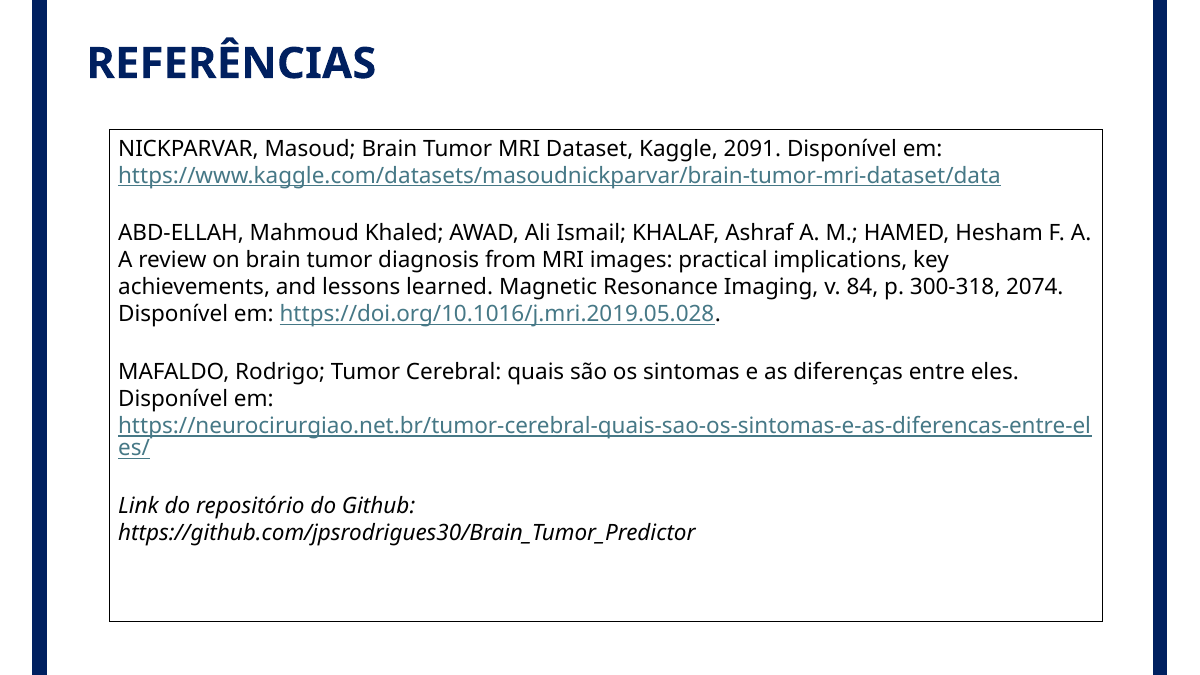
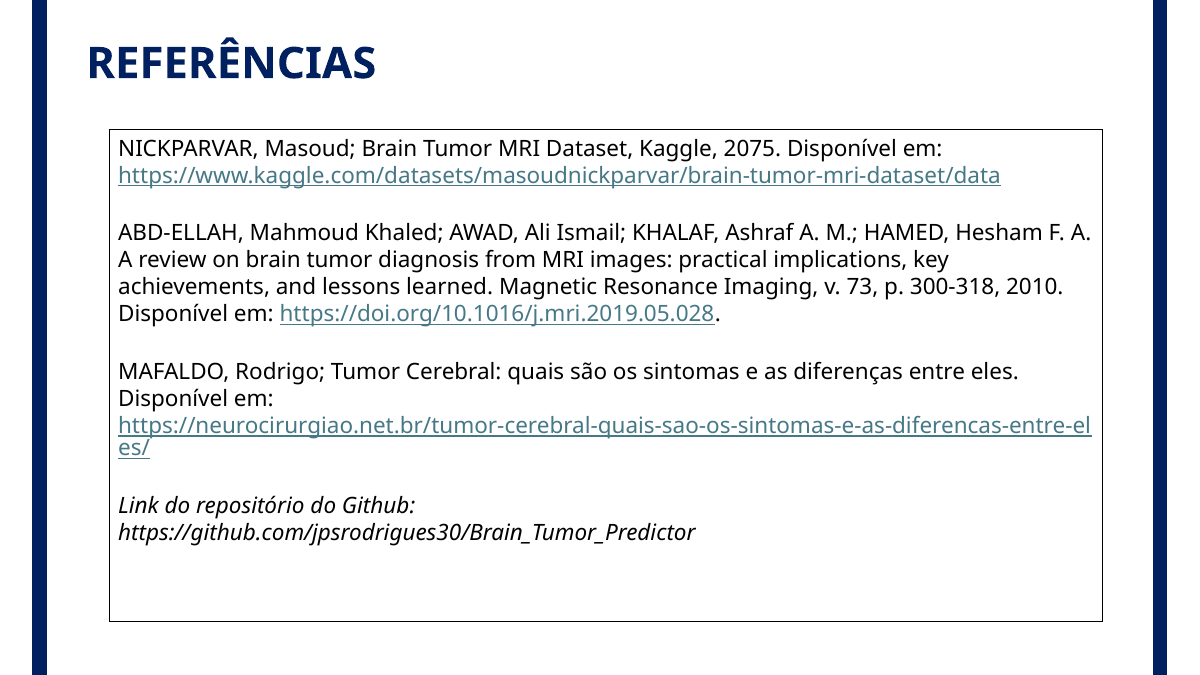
2091: 2091 -> 2075 (752, 149)
84: 84 -> 73 (863, 287)
2074: 2074 -> 2010 (1035, 287)
